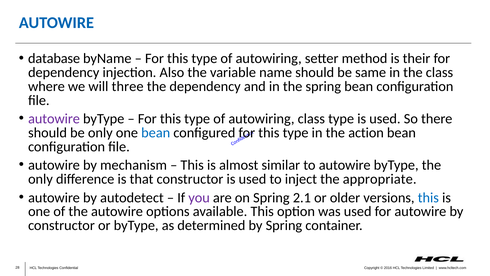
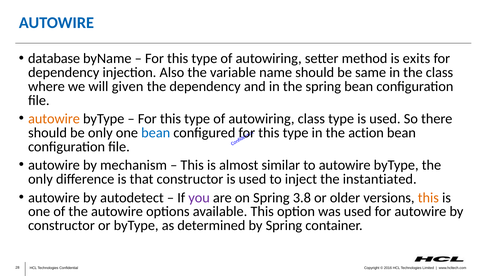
their: their -> exits (416, 58)
three: three -> given (128, 86)
autowire colour: purple -> orange (54, 119)
appropriate: appropriate -> instantiated (380, 179)
2.1: 2.1 -> 3.8 (302, 197)
this colour: blue -> orange (428, 197)
